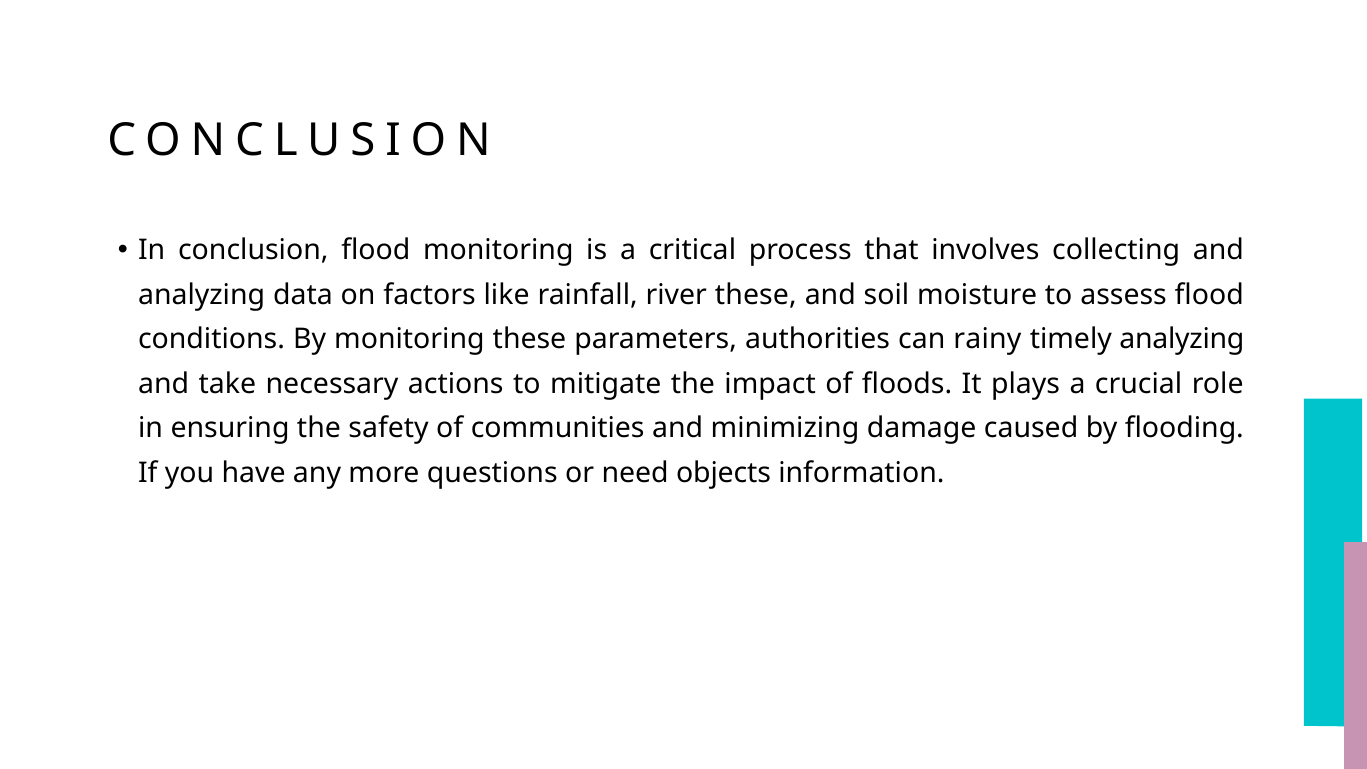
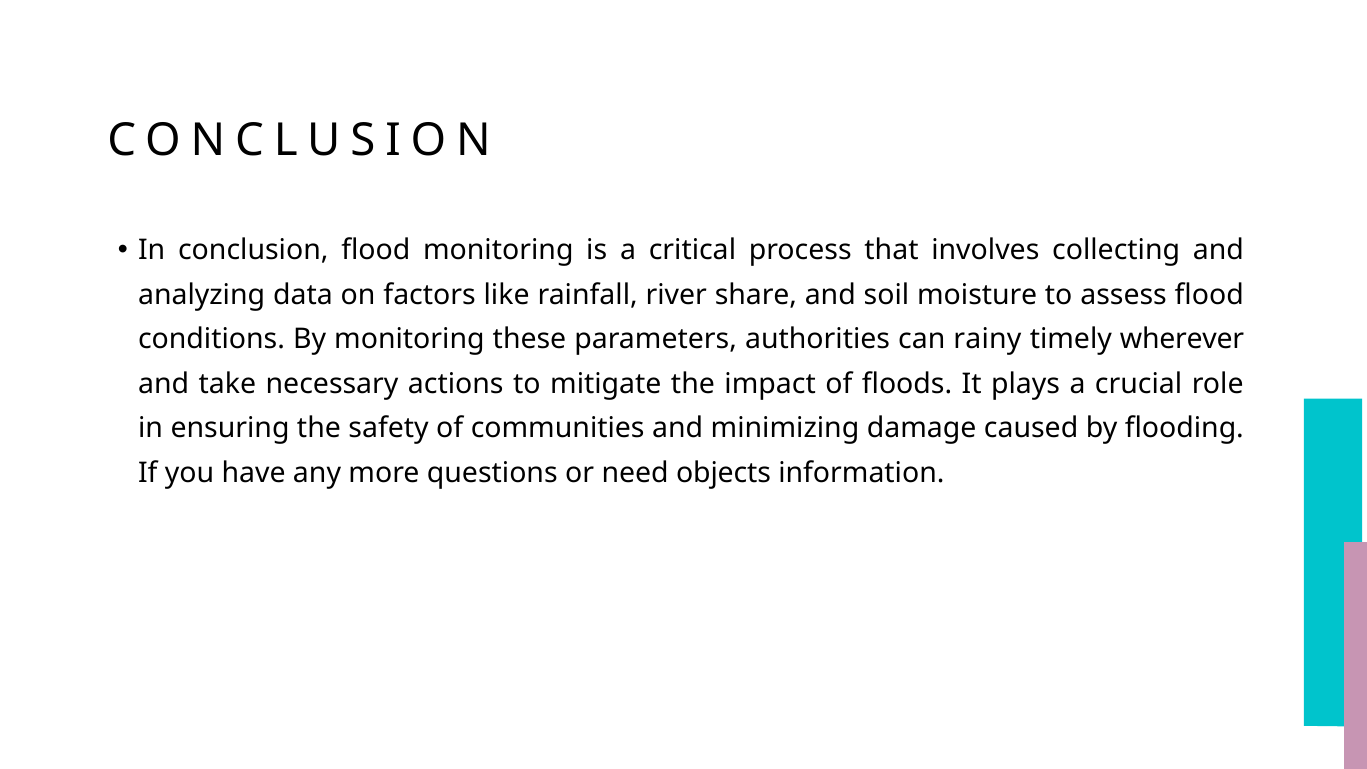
river these: these -> share (756, 295)
timely analyzing: analyzing -> wherever (1182, 339)
